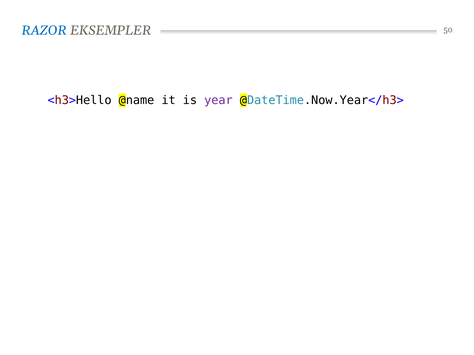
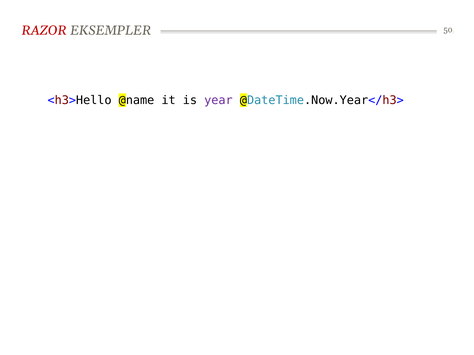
RAZOR colour: blue -> red (44, 31)
